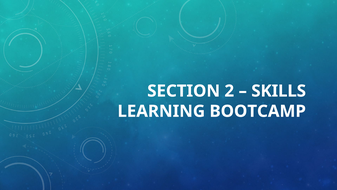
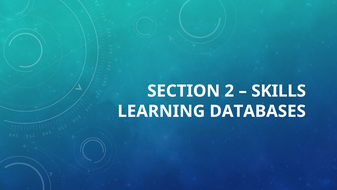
BOOTCAMP: BOOTCAMP -> DATABASES (258, 111)
